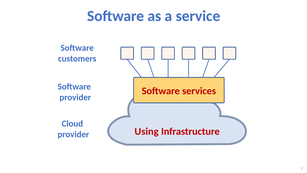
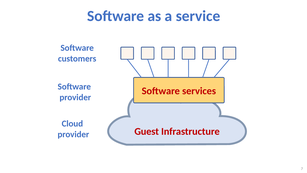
Using: Using -> Guest (147, 131)
